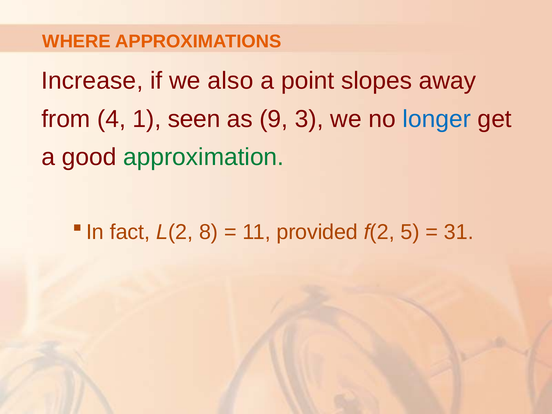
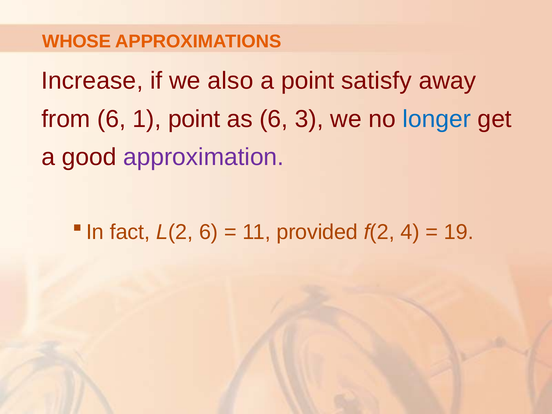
WHERE: WHERE -> WHOSE (77, 41)
slopes: slopes -> satisfy (376, 81)
from 4: 4 -> 6 (112, 119)
1 seen: seen -> point (194, 119)
as 9: 9 -> 6 (274, 119)
approximation colour: green -> purple (204, 157)
L(2 8: 8 -> 6 (209, 232)
5: 5 -> 4 (410, 232)
31: 31 -> 19 (459, 232)
